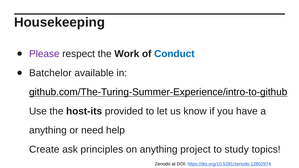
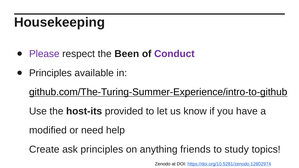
Work: Work -> Been (127, 54)
Conduct colour: blue -> purple (174, 54)
Batchelor: Batchelor -> Principles (50, 73)
anything: anything -> modified (48, 130)
project: project -> friends (195, 150)
